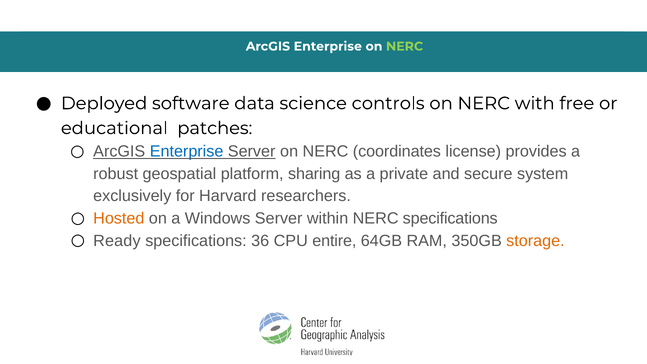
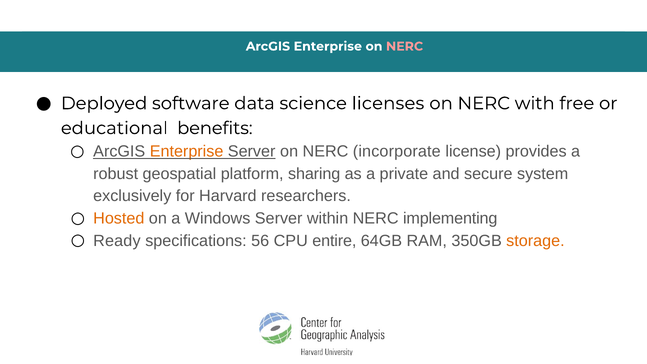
NERC colour: light green -> pink (405, 46)
controls: controls -> licenses (388, 103)
patches: patches -> benefits (215, 128)
Enterprise colour: blue -> orange (187, 151)
coordinates: coordinates -> incorporate (397, 151)
NERC specifications: specifications -> implementing (450, 218)
36: 36 -> 56 (260, 241)
